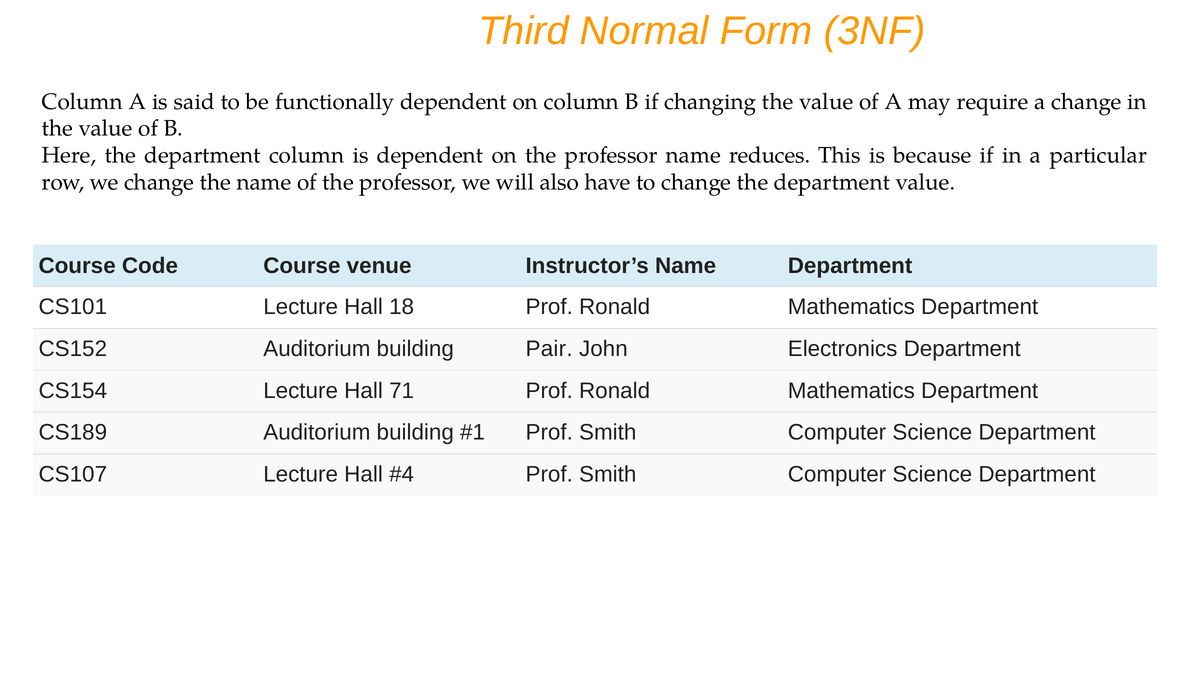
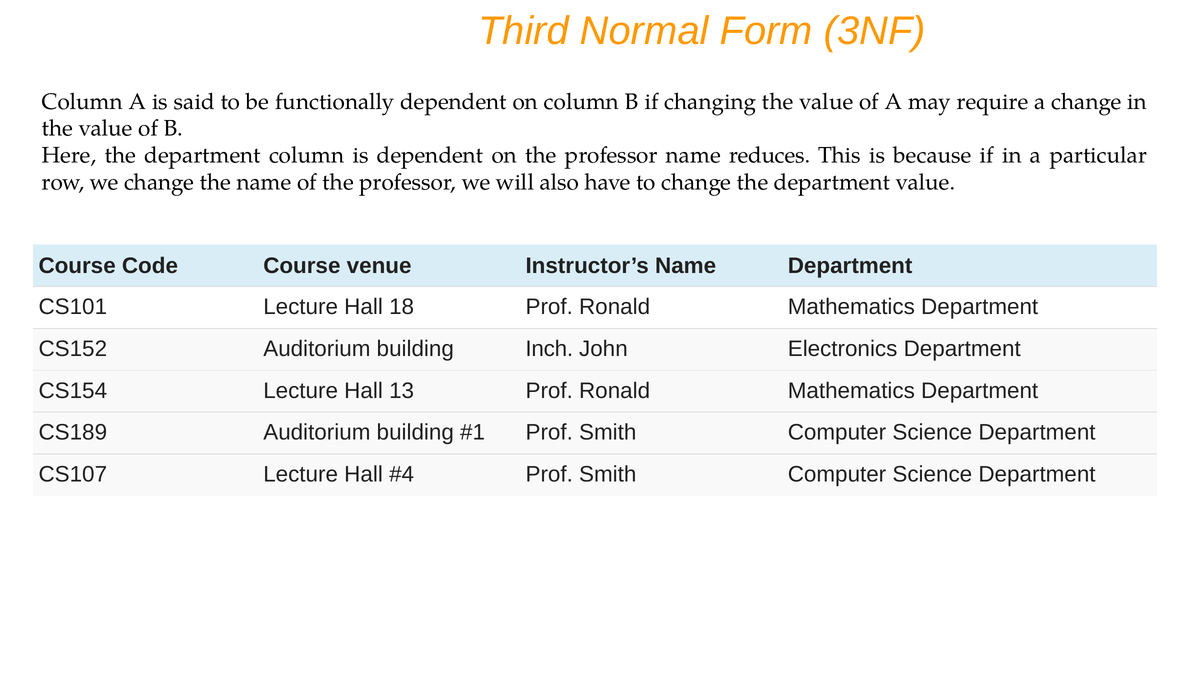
Pair: Pair -> Inch (549, 349)
71: 71 -> 13 (402, 391)
